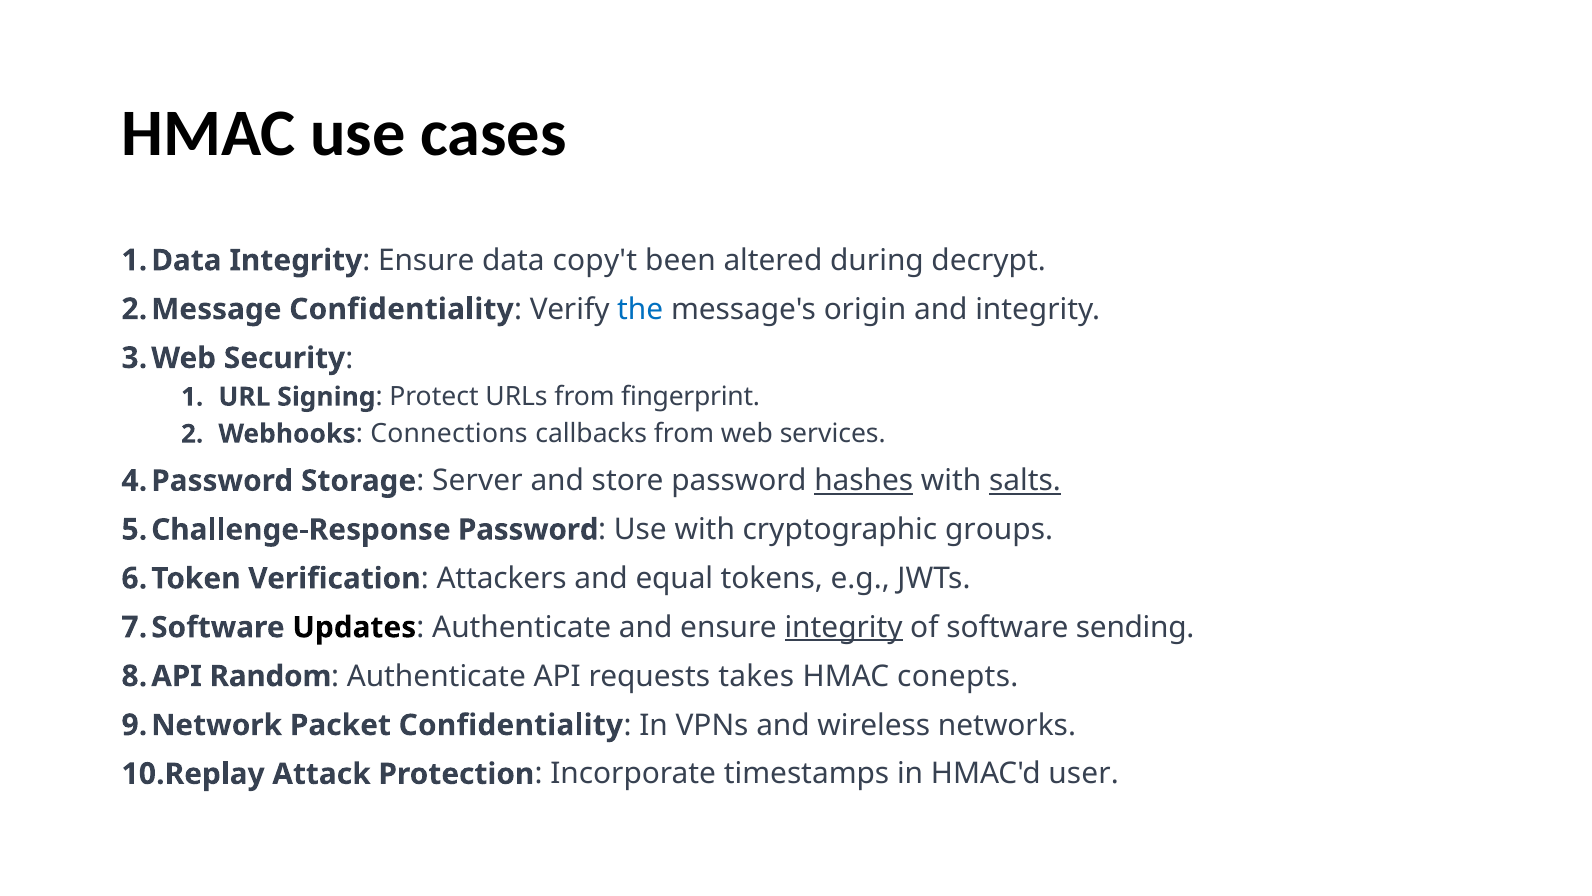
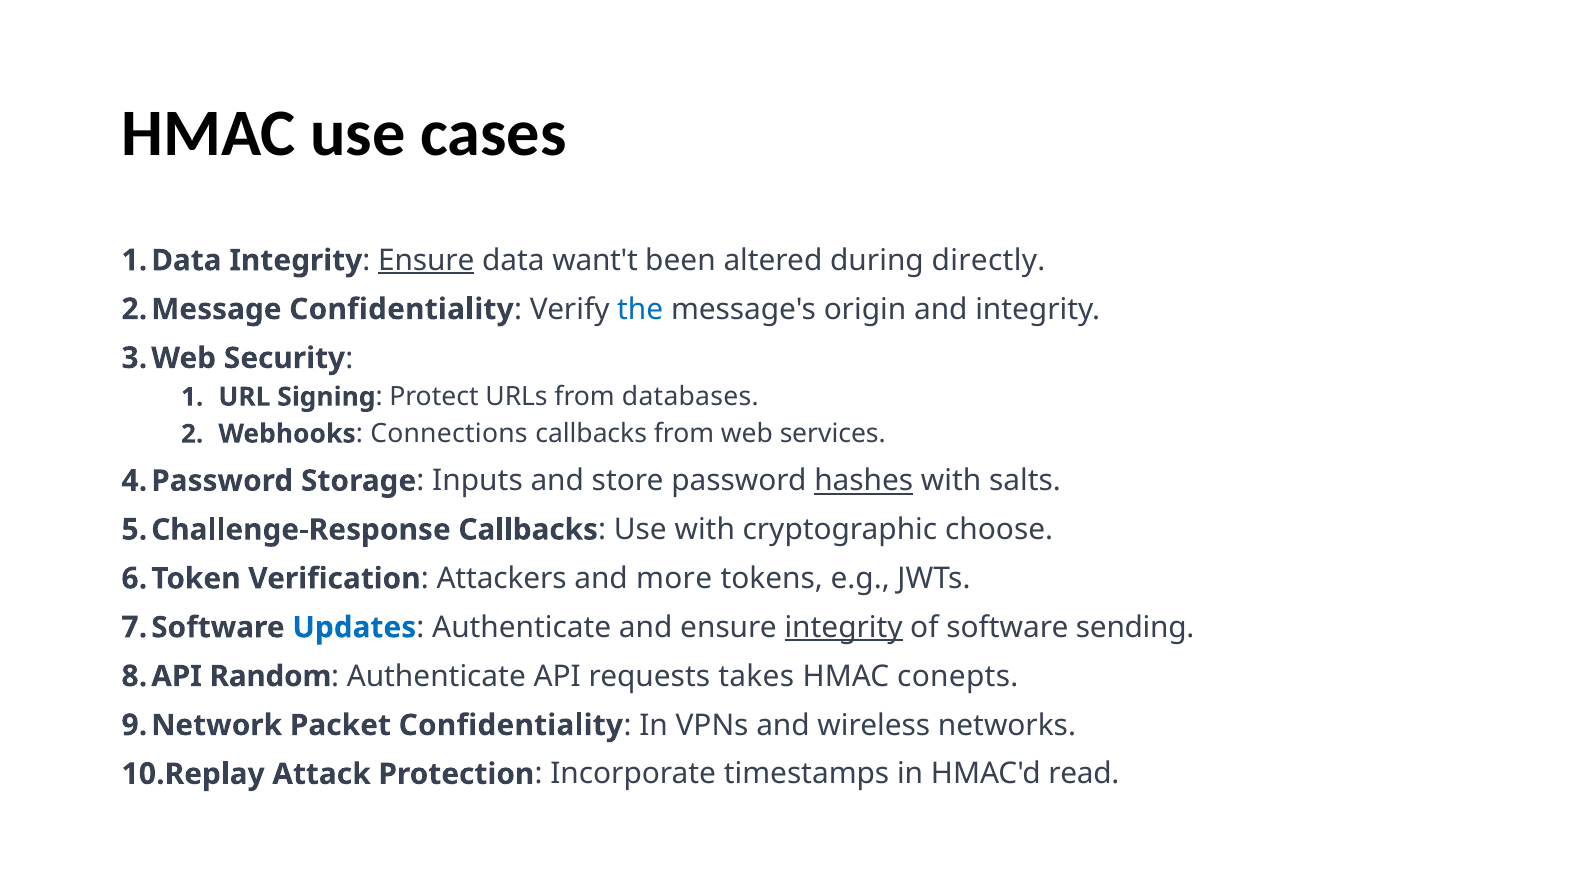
Ensure underline: none -> present (426, 260)
copy't: copy't -> want't (595, 260)
decrypt: decrypt -> directly (989, 260)
fingerprint: fingerprint -> databases (690, 397)
Server: Server -> Inputs (477, 481)
salts underline: present -> none (1025, 481)
Password: Password -> Callbacks (528, 529)
groups: groups -> choose (999, 529)
equal: equal -> more (674, 578)
Updates colour: black -> blue (354, 627)
user: user -> read (1084, 774)
